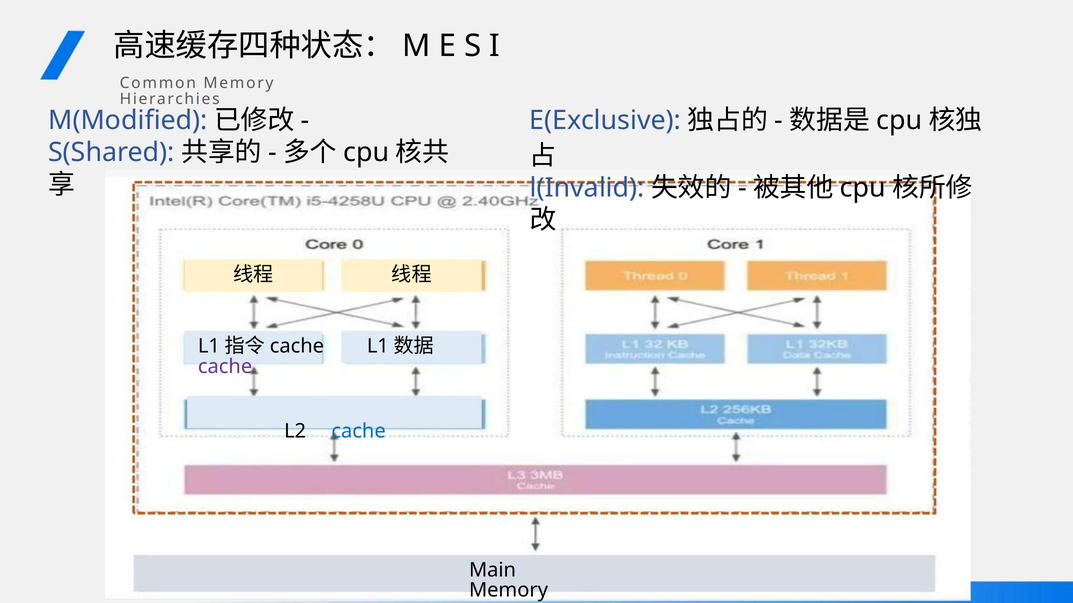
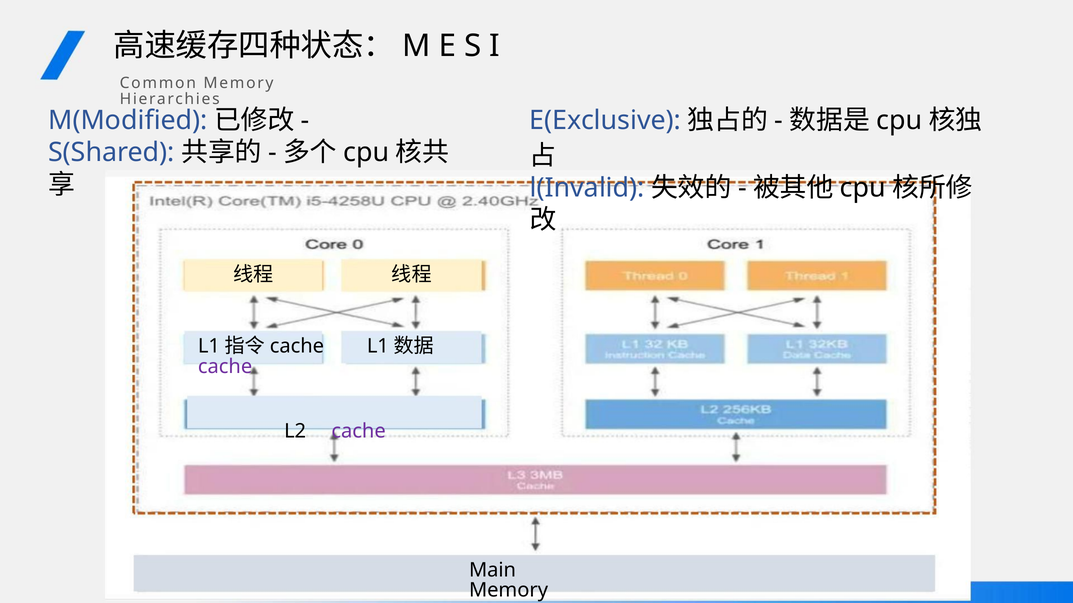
cache colour: blue -> purple (359, 432)
